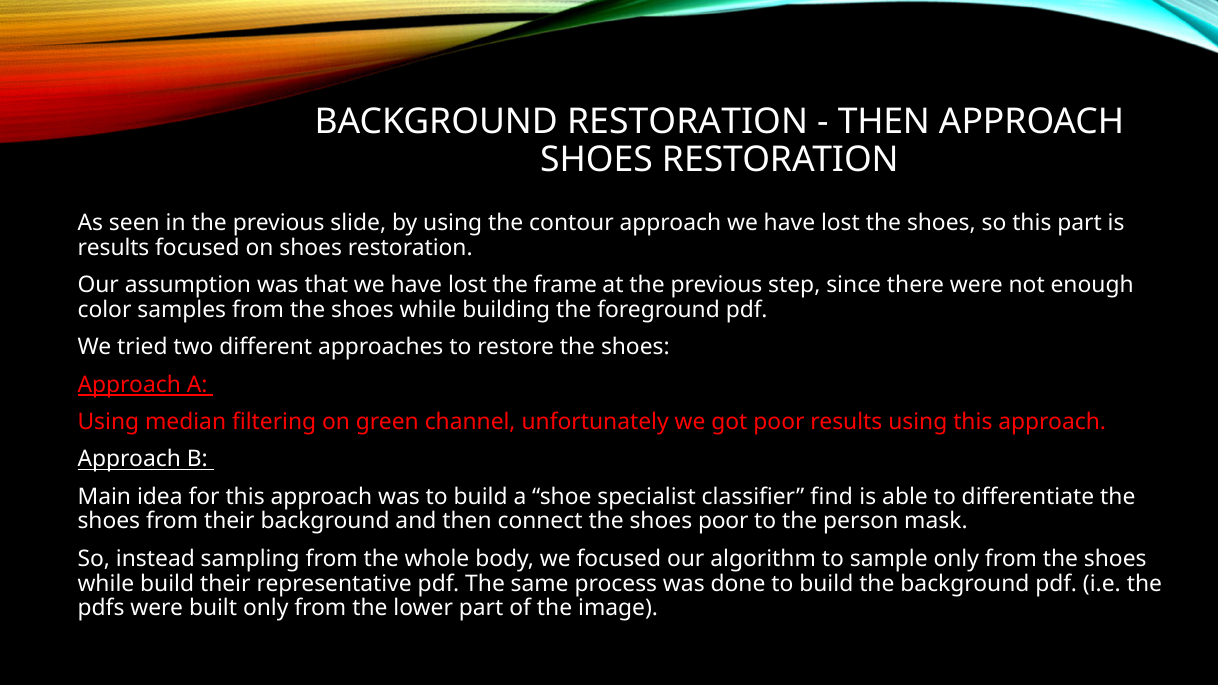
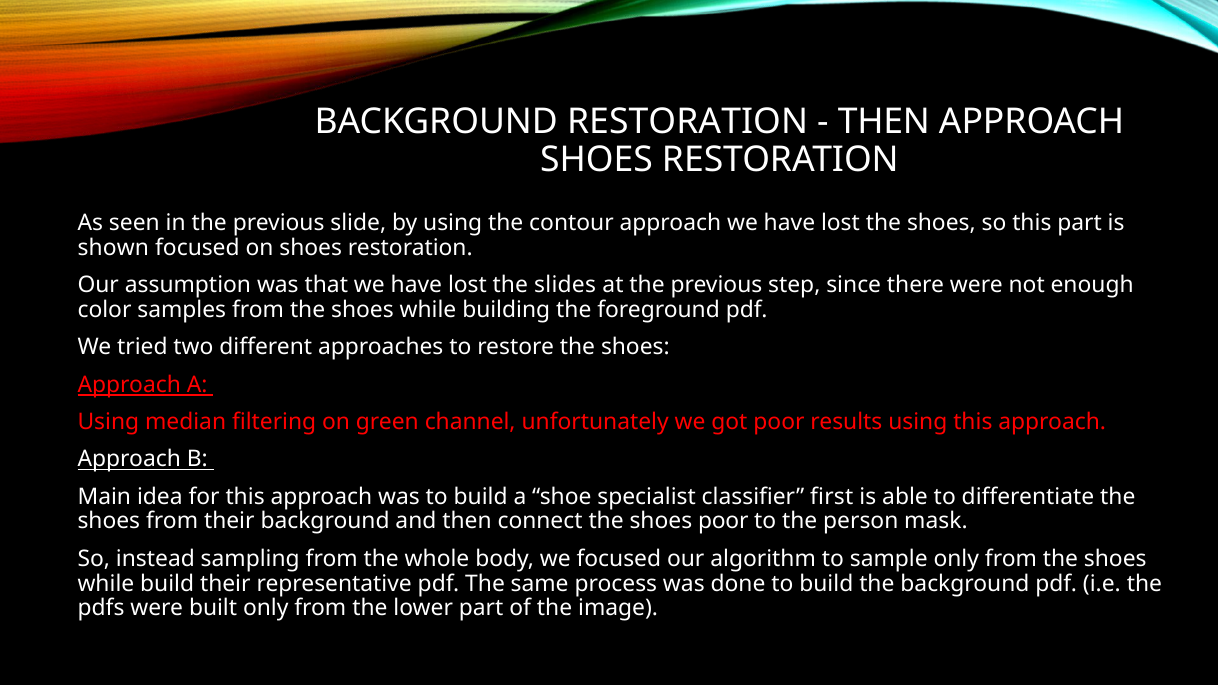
results: results -> shown (113, 248)
frame: frame -> slides (565, 285)
find: find -> first (832, 497)
